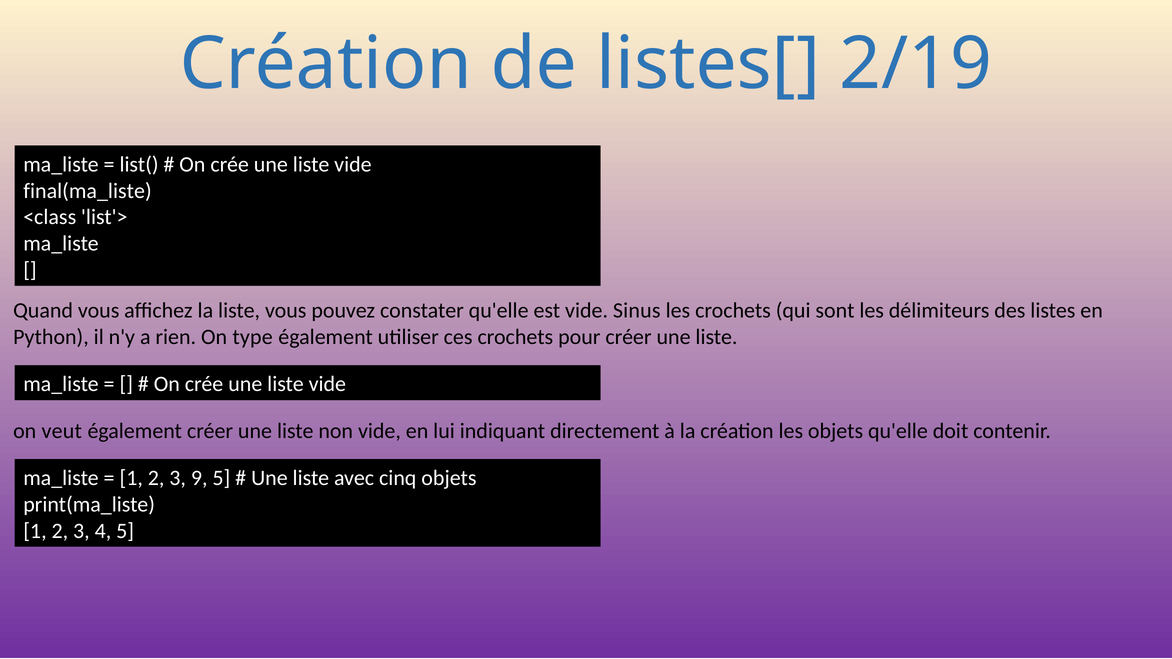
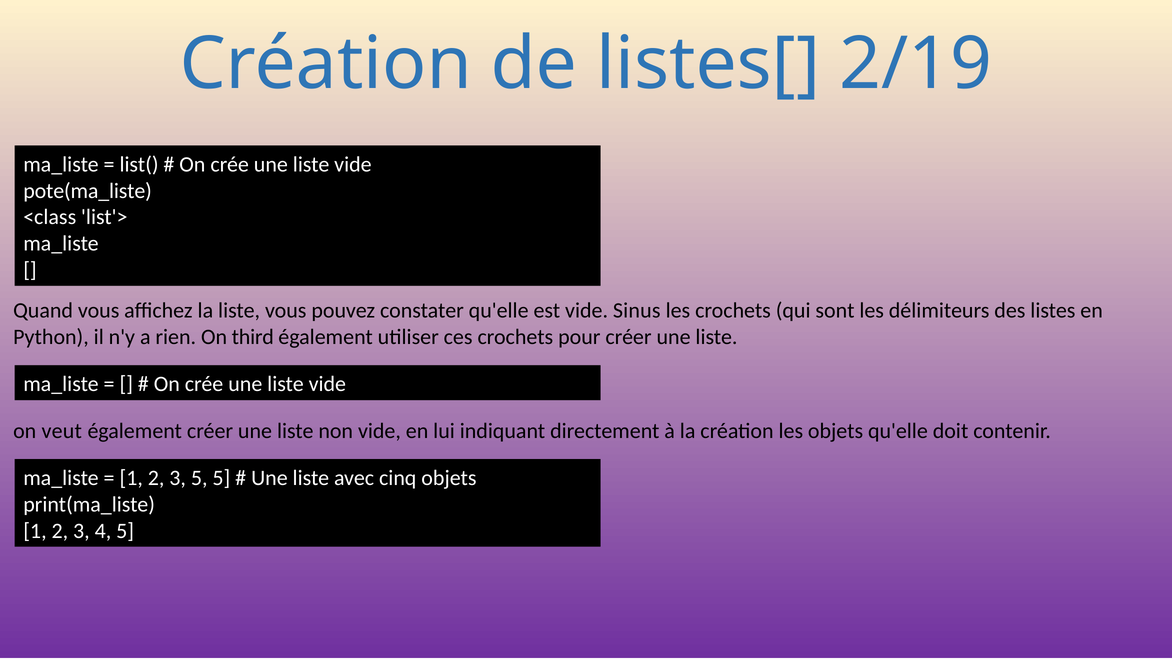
final(ma_liste: final(ma_liste -> pote(ma_liste (88, 191)
type: type -> third (253, 337)
3 9: 9 -> 5 (199, 478)
